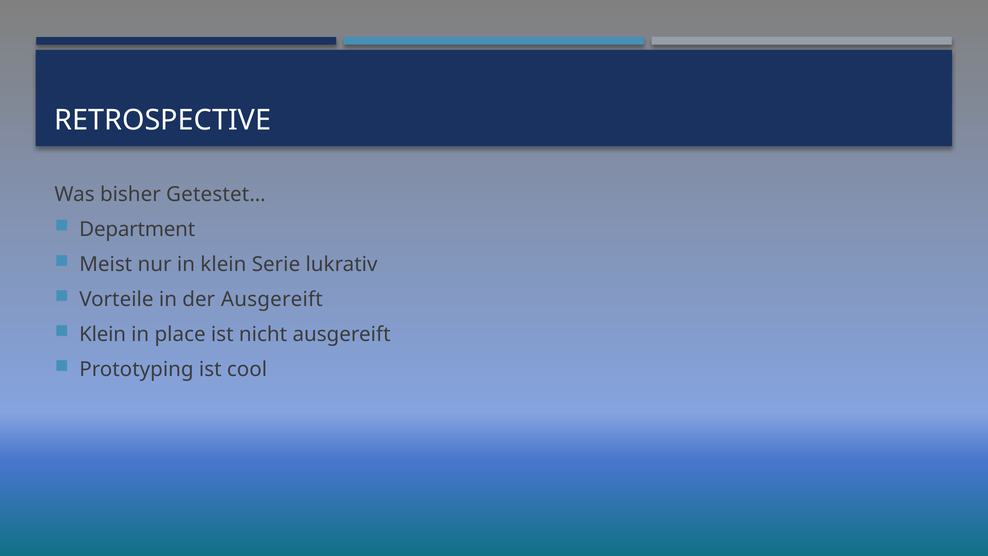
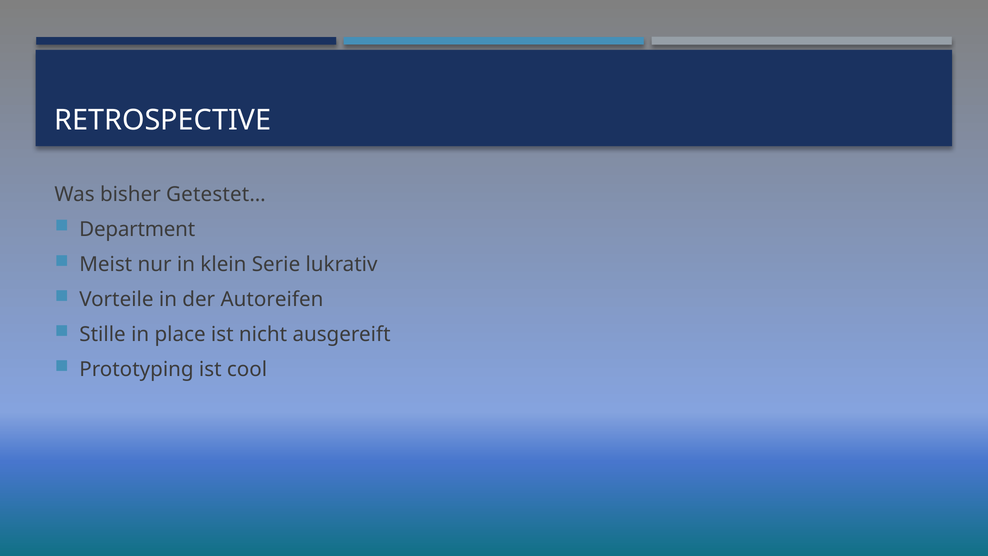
der Ausgereift: Ausgereift -> Autoreifen (272, 299)
Klein: Klein -> Stille (103, 334)
